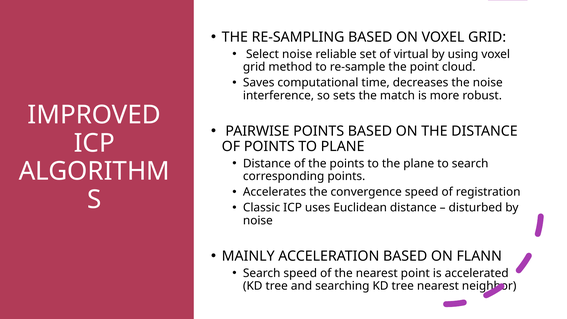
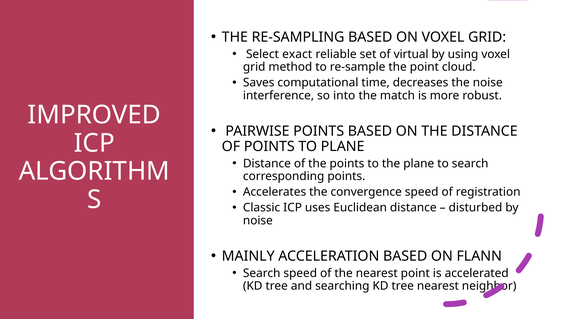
Select noise: noise -> exact (297, 54)
sets: sets -> into (344, 95)
